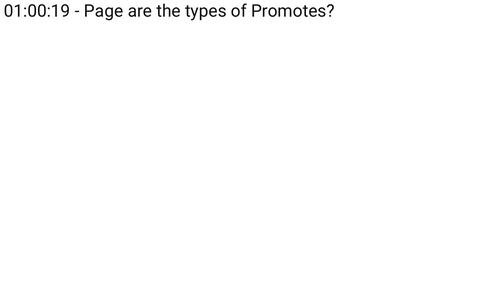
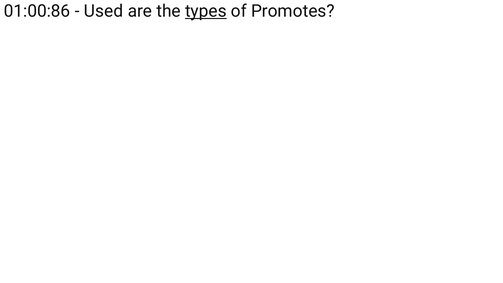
01:00:19: 01:00:19 -> 01:00:86 (37, 11)
Page: Page -> Used (104, 11)
types underline: none -> present (206, 11)
